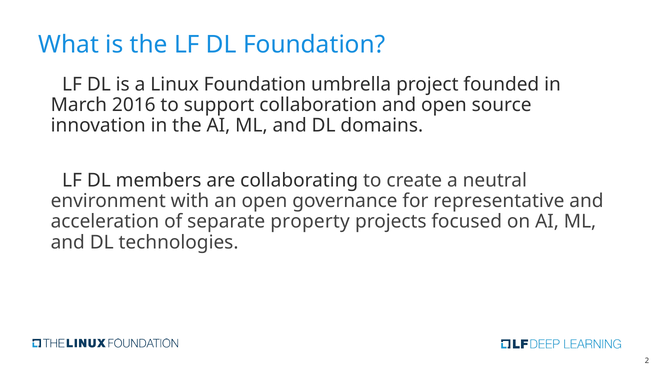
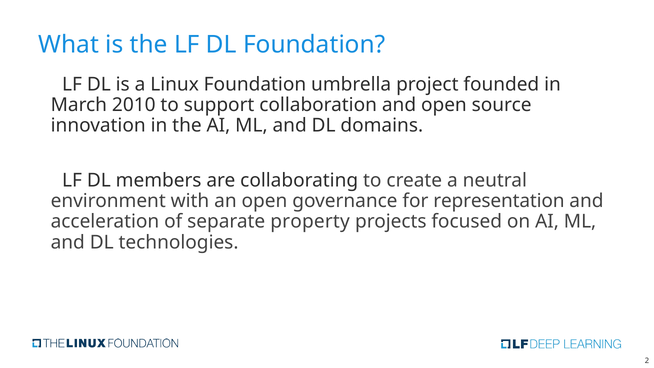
2016: 2016 -> 2010 (134, 105)
representative: representative -> representation (499, 201)
